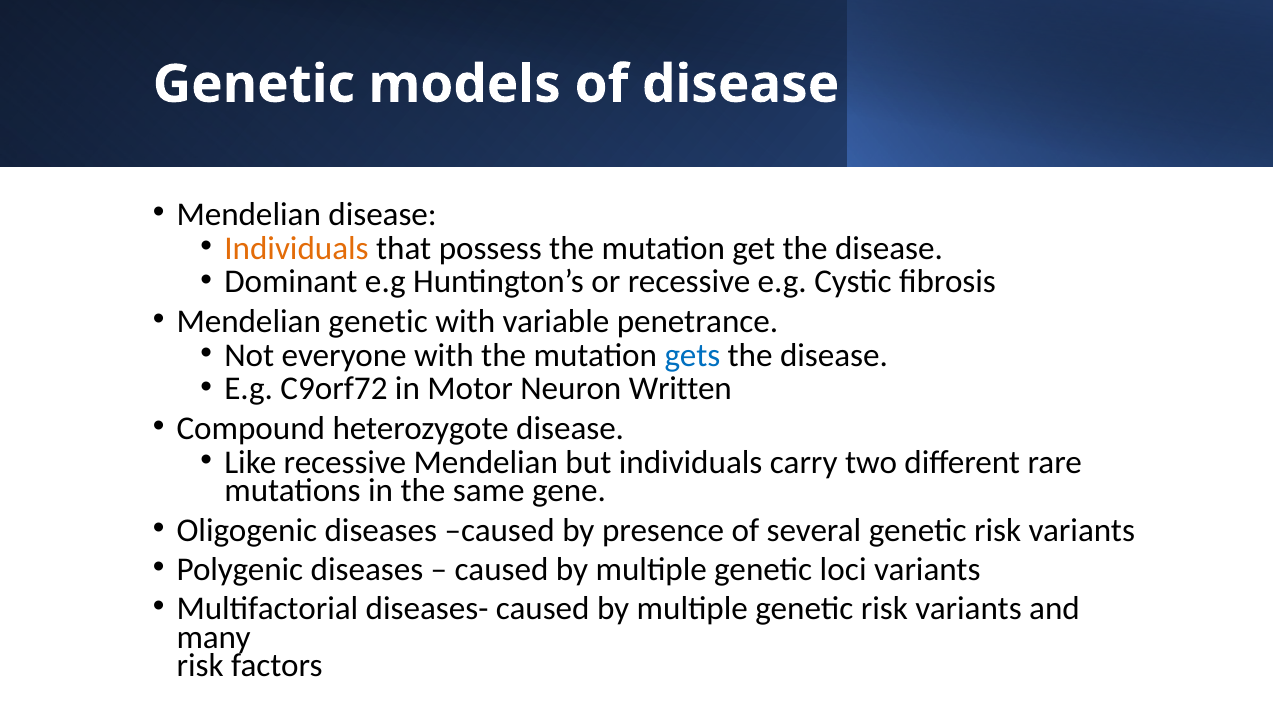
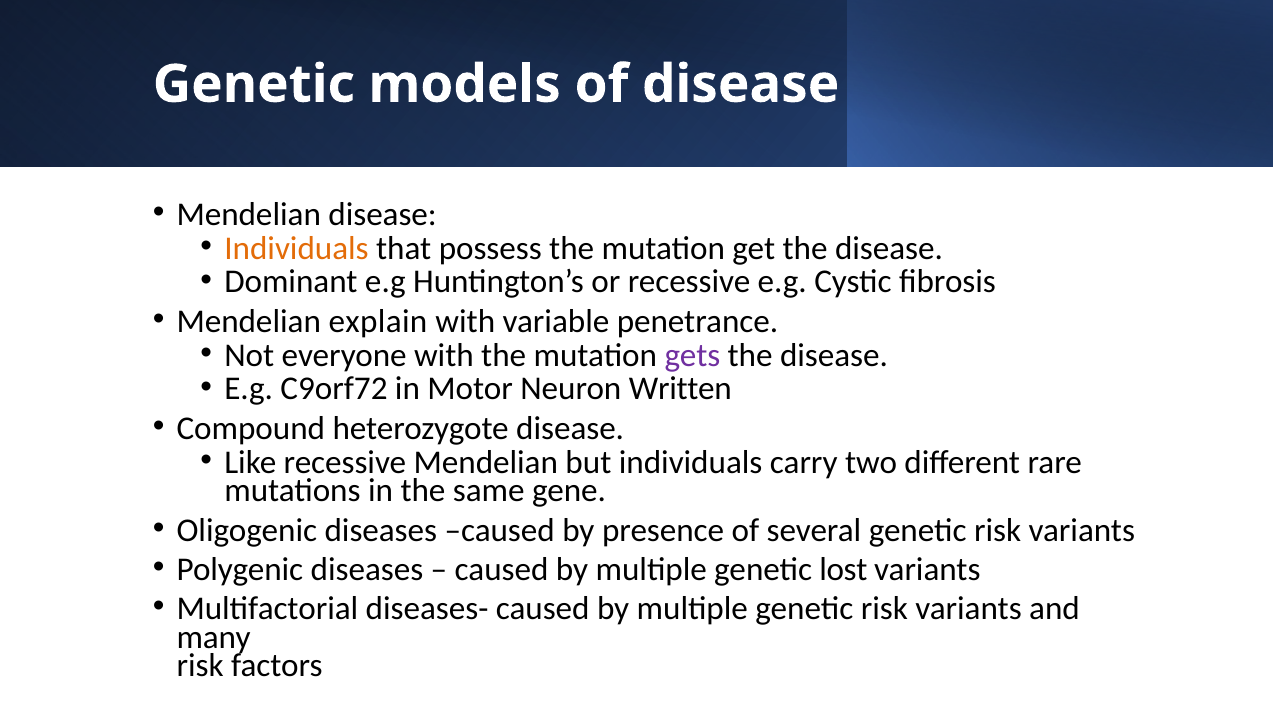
Mendelian genetic: genetic -> explain (378, 321)
gets colour: blue -> purple (692, 355)
loci: loci -> lost (843, 569)
